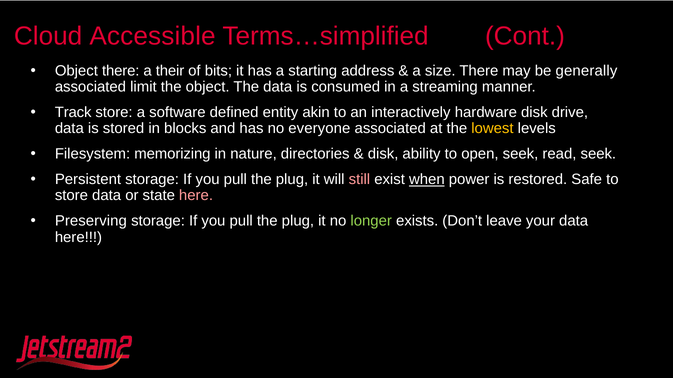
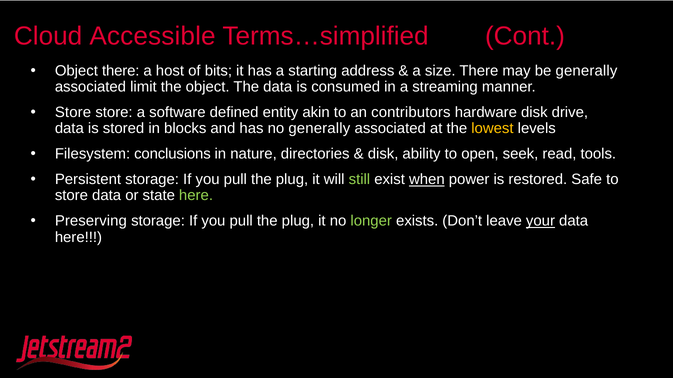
their: their -> host (170, 71)
Track: Track -> Store (73, 113)
interactively: interactively -> contributors (411, 113)
no everyone: everyone -> generally (319, 129)
memorizing: memorizing -> conclusions (172, 154)
read seek: seek -> tools (598, 154)
still colour: pink -> light green (359, 180)
here colour: pink -> light green (196, 196)
your underline: none -> present (540, 221)
